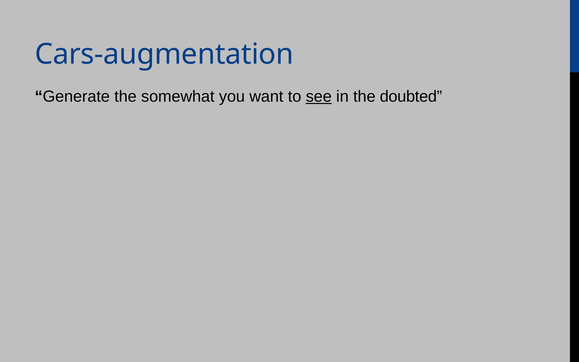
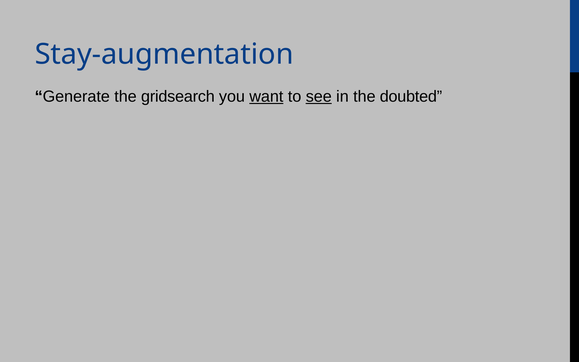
Cars-augmentation: Cars-augmentation -> Stay-augmentation (164, 54)
somewhat: somewhat -> gridsearch (178, 97)
want underline: none -> present (266, 97)
